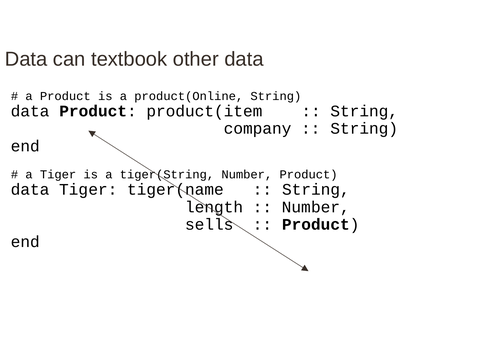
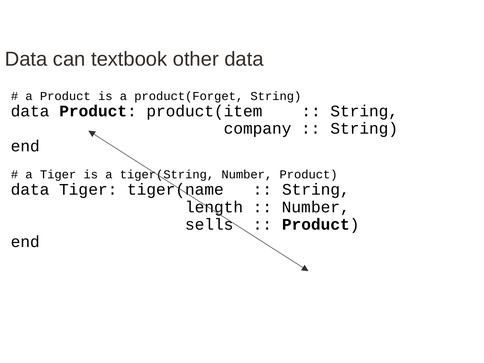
product(Online: product(Online -> product(Forget (189, 96)
